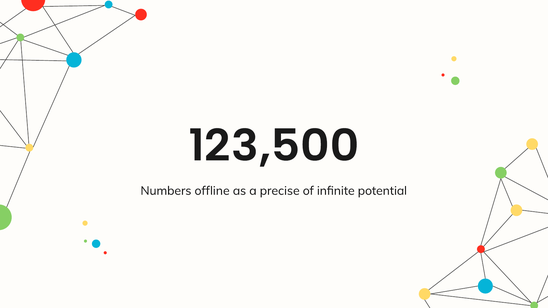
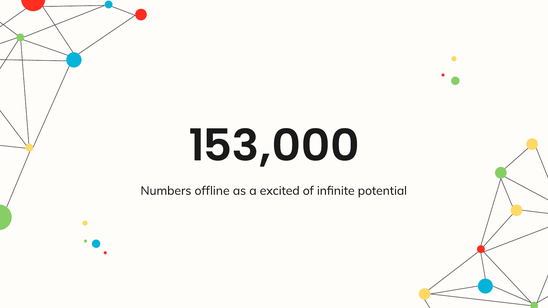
123,500: 123,500 -> 153,000 (274, 145)
precise: precise -> excited (280, 191)
